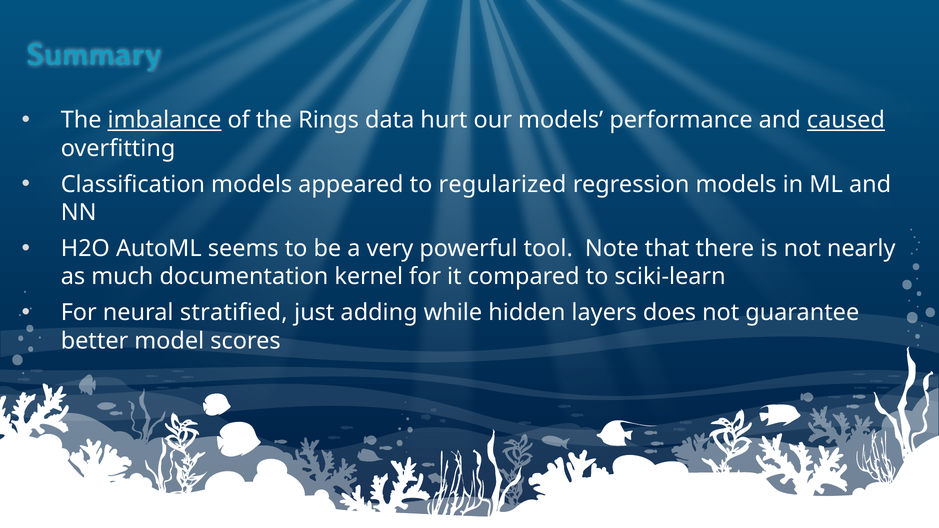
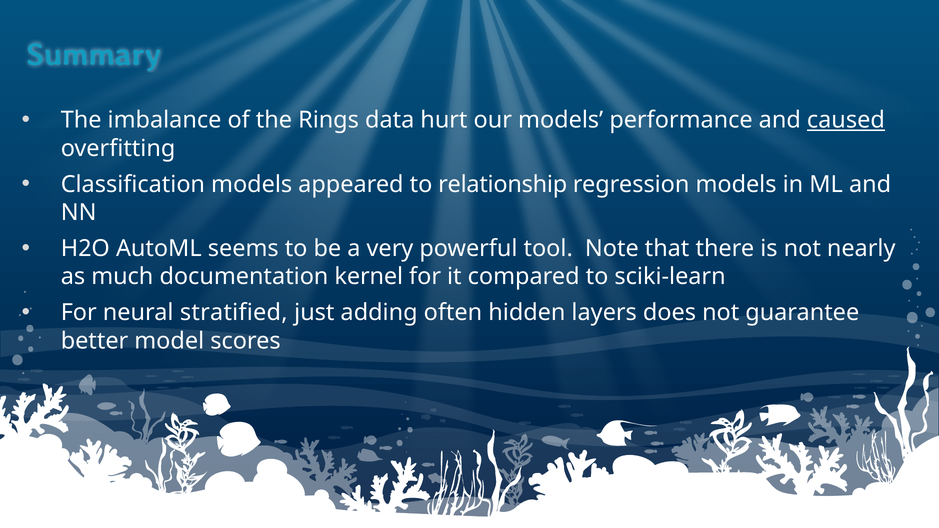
imbalance underline: present -> none (165, 120)
regularized: regularized -> relationship (503, 184)
while: while -> often (453, 313)
